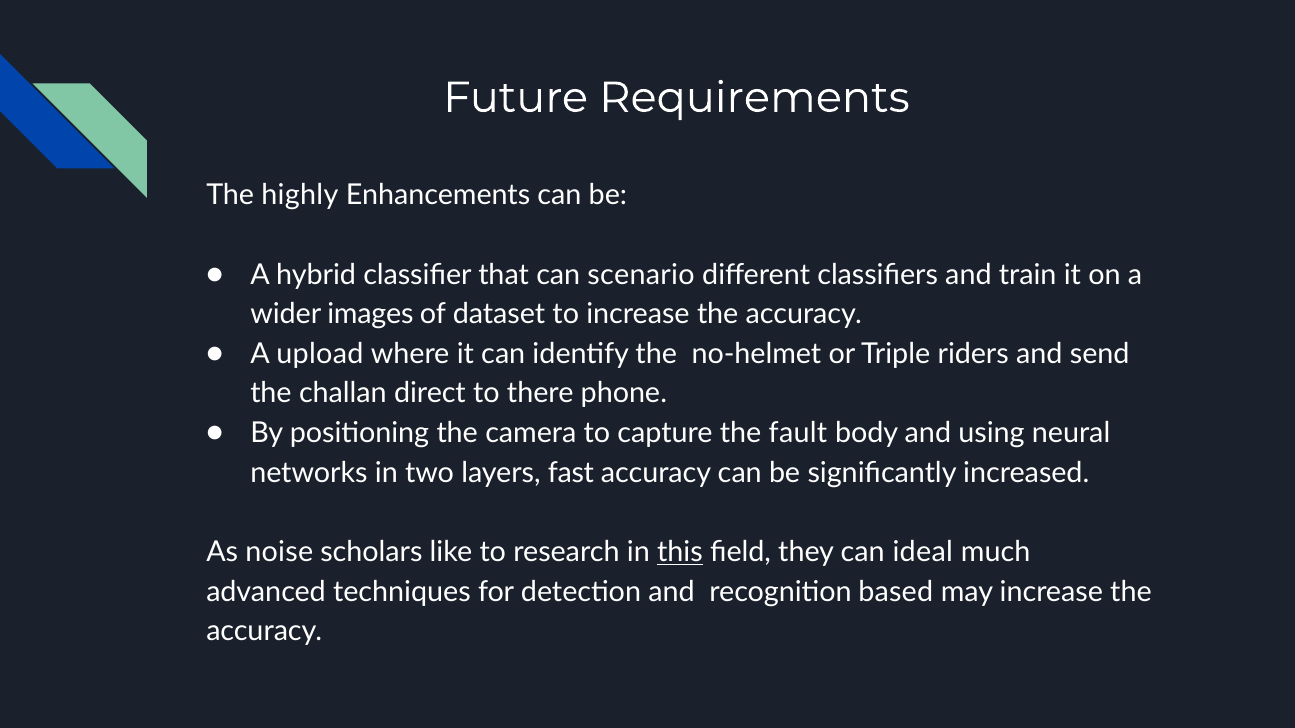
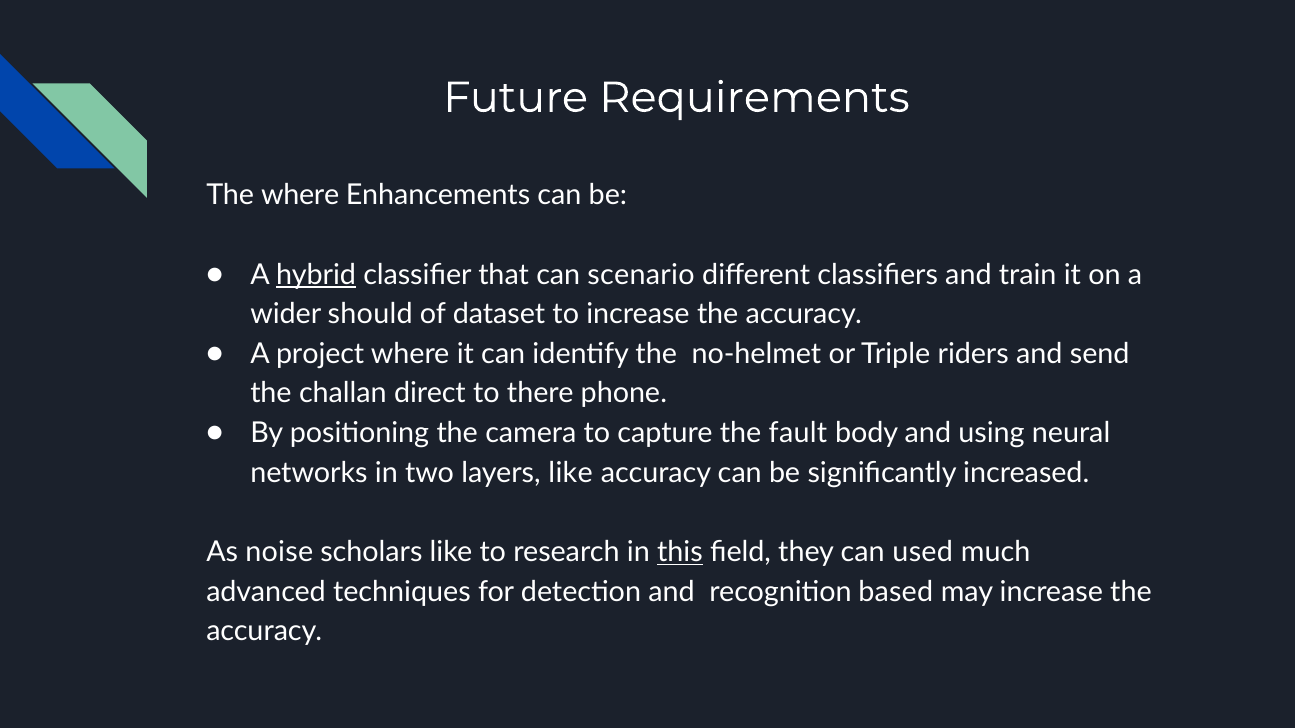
The highly: highly -> where (300, 195)
hybrid underline: none -> present (316, 275)
images: images -> should (370, 314)
upload: upload -> project (320, 354)
layers fast: fast -> like (571, 473)
ideal: ideal -> used (923, 552)
